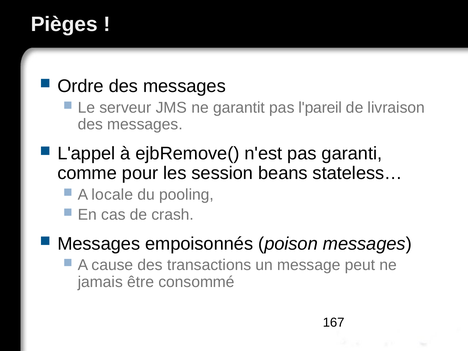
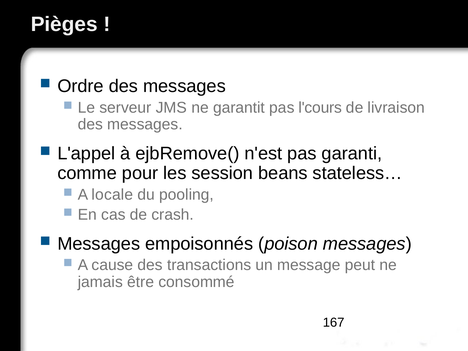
l'pareil: l'pareil -> l'cours (320, 108)
